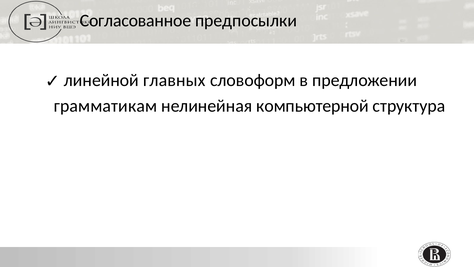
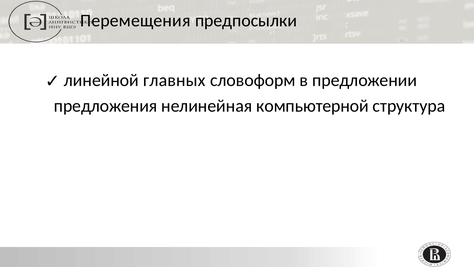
Согласованное: Согласованное -> Перемещения (135, 21)
грамматикам: грамматикам -> предложения (106, 106)
